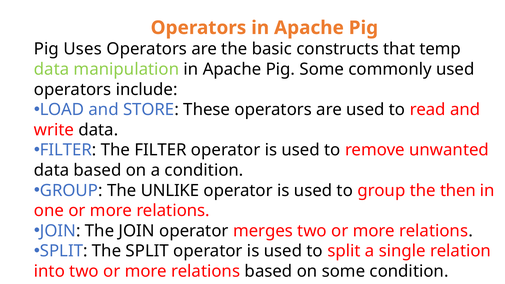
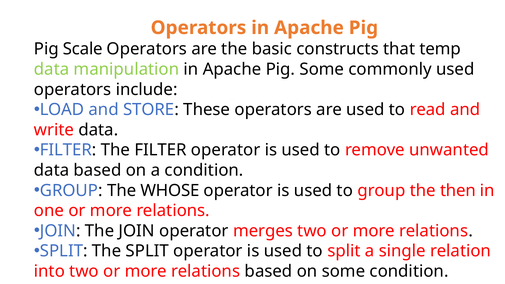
Uses: Uses -> Scale (83, 49)
UNLIKE: UNLIKE -> WHOSE (170, 191)
